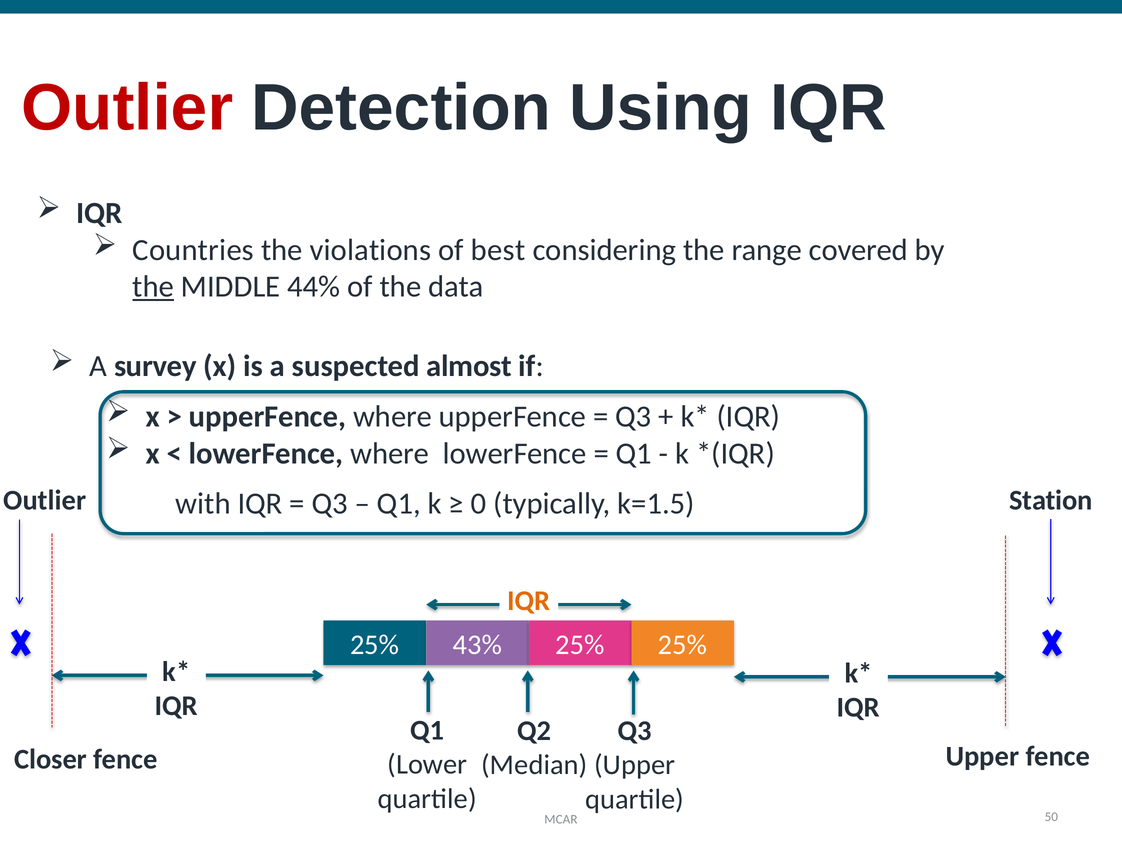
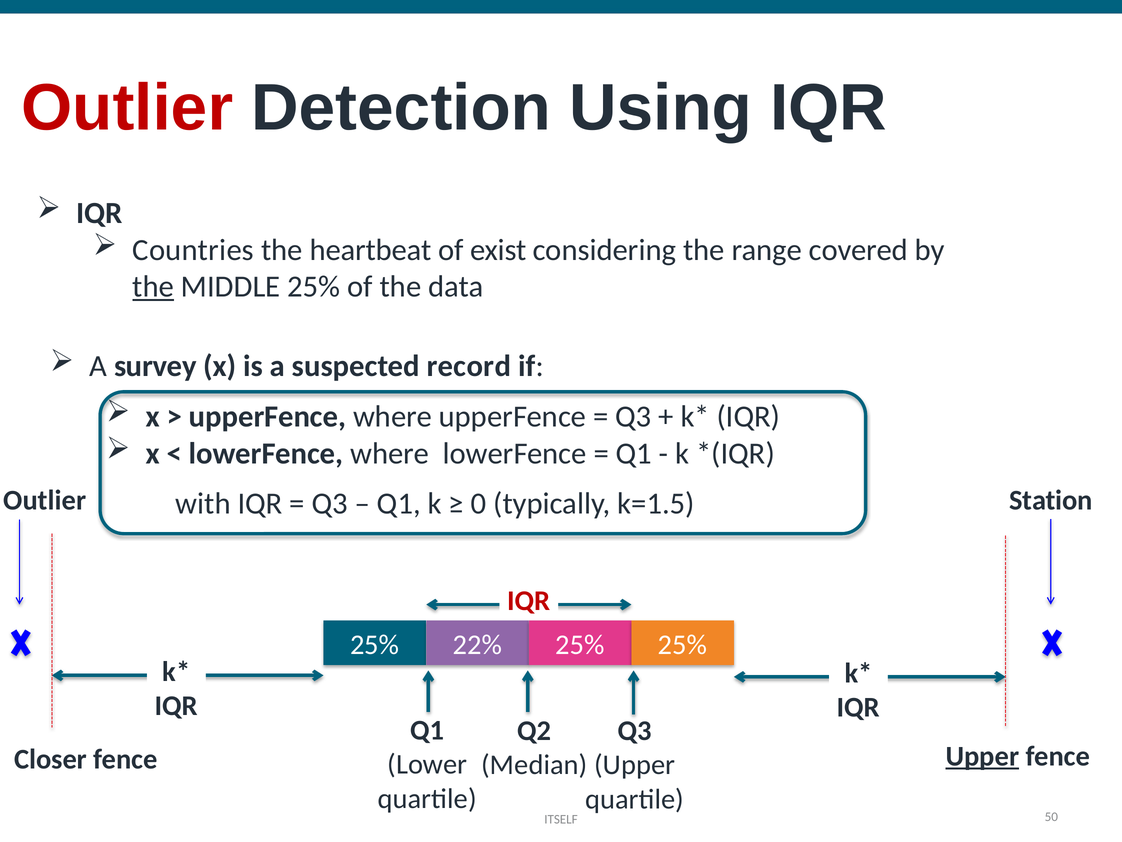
violations: violations -> heartbeat (371, 250)
best: best -> exist (498, 250)
MIDDLE 44%: 44% -> 25% (314, 287)
almost: almost -> record (469, 366)
IQR colour: orange -> red (529, 601)
43%: 43% -> 22% (477, 645)
Upper underline: none -> present (982, 757)
MCAR: MCAR -> ITSELF (561, 820)
